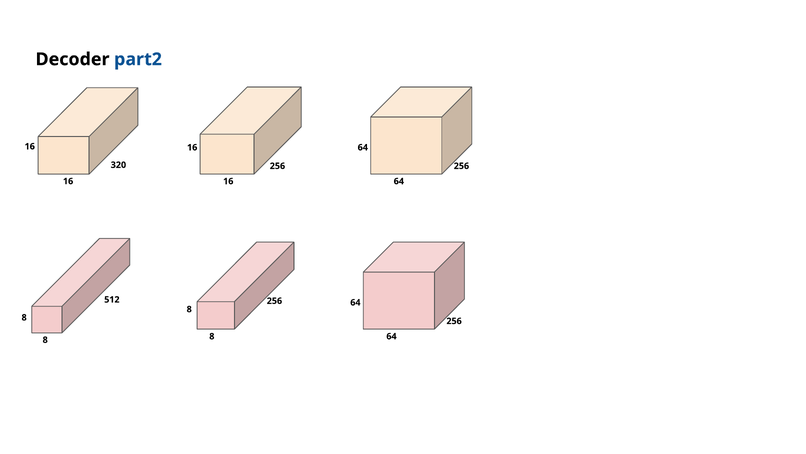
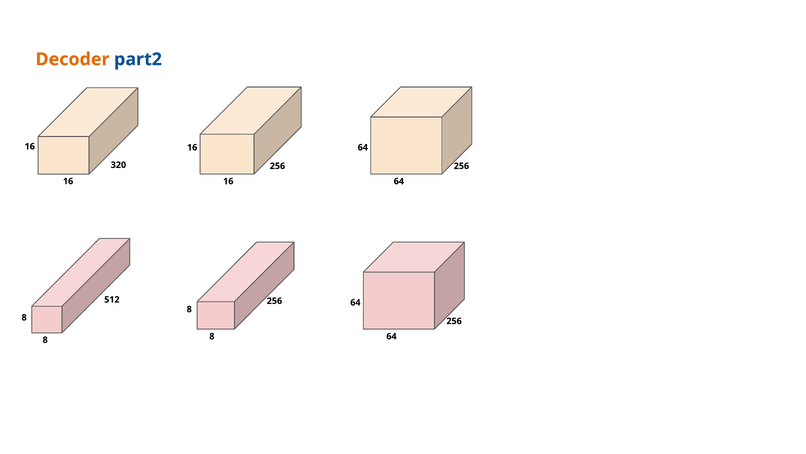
Decoder colour: black -> orange (73, 59)
